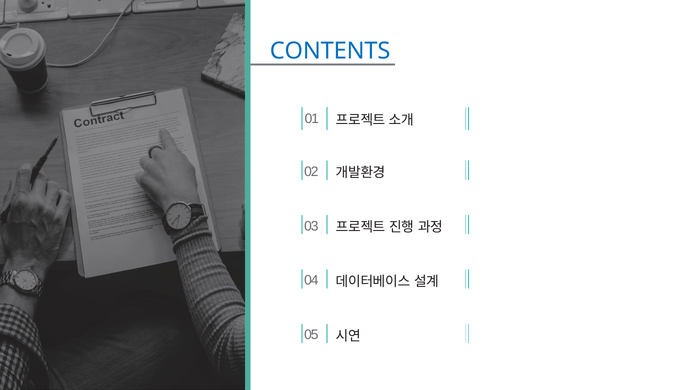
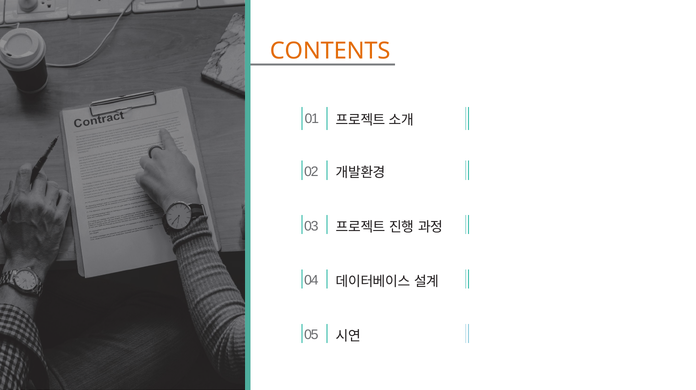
CONTENTS colour: blue -> orange (330, 51)
